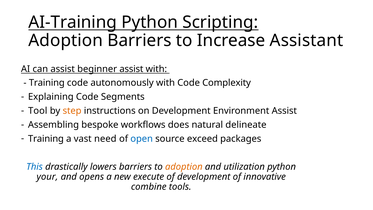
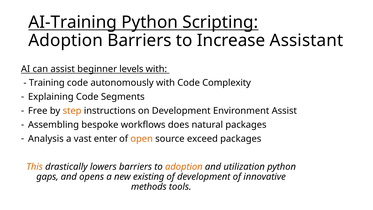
beginner assist: assist -> levels (131, 69)
Tool: Tool -> Free (38, 111)
natural delineate: delineate -> packages (246, 125)
Training: Training -> Analysis (46, 139)
need: need -> enter (105, 139)
open colour: blue -> orange (142, 139)
This colour: blue -> orange (35, 167)
your: your -> gaps (47, 177)
execute: execute -> existing (149, 177)
combine: combine -> methods (149, 187)
